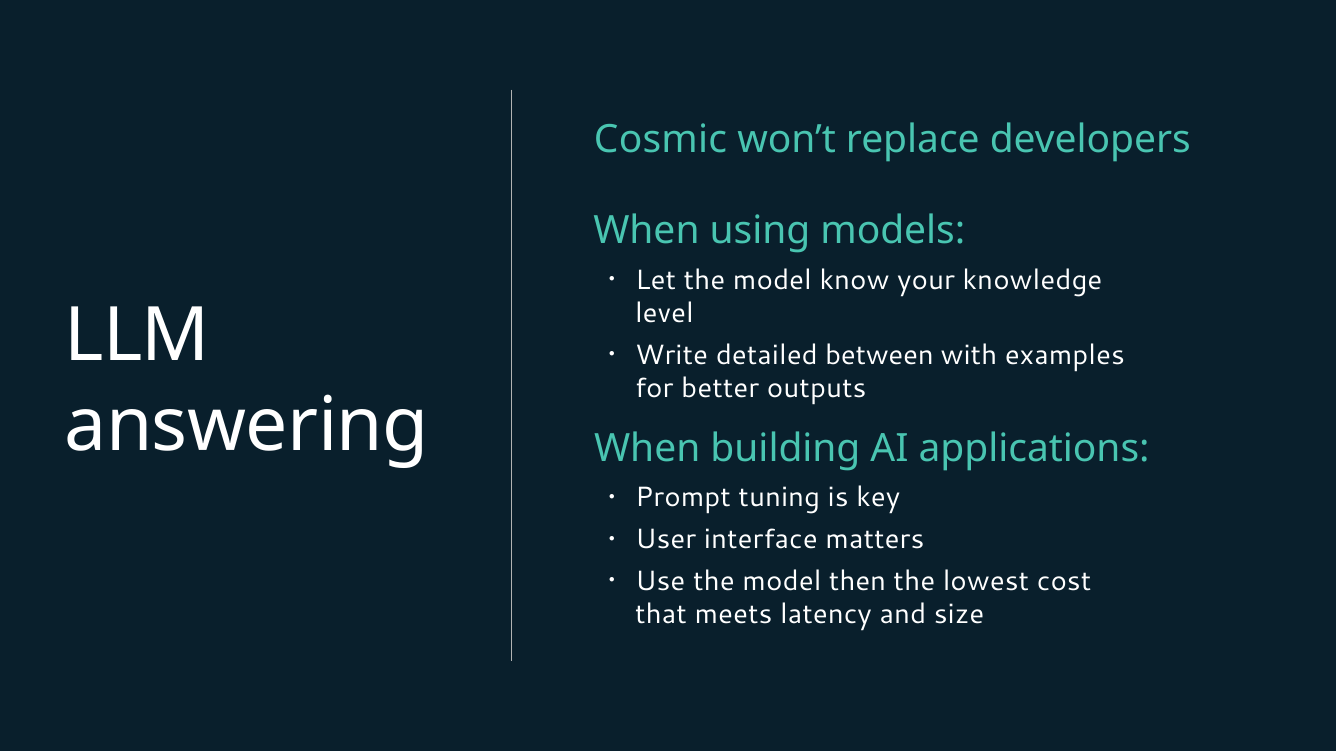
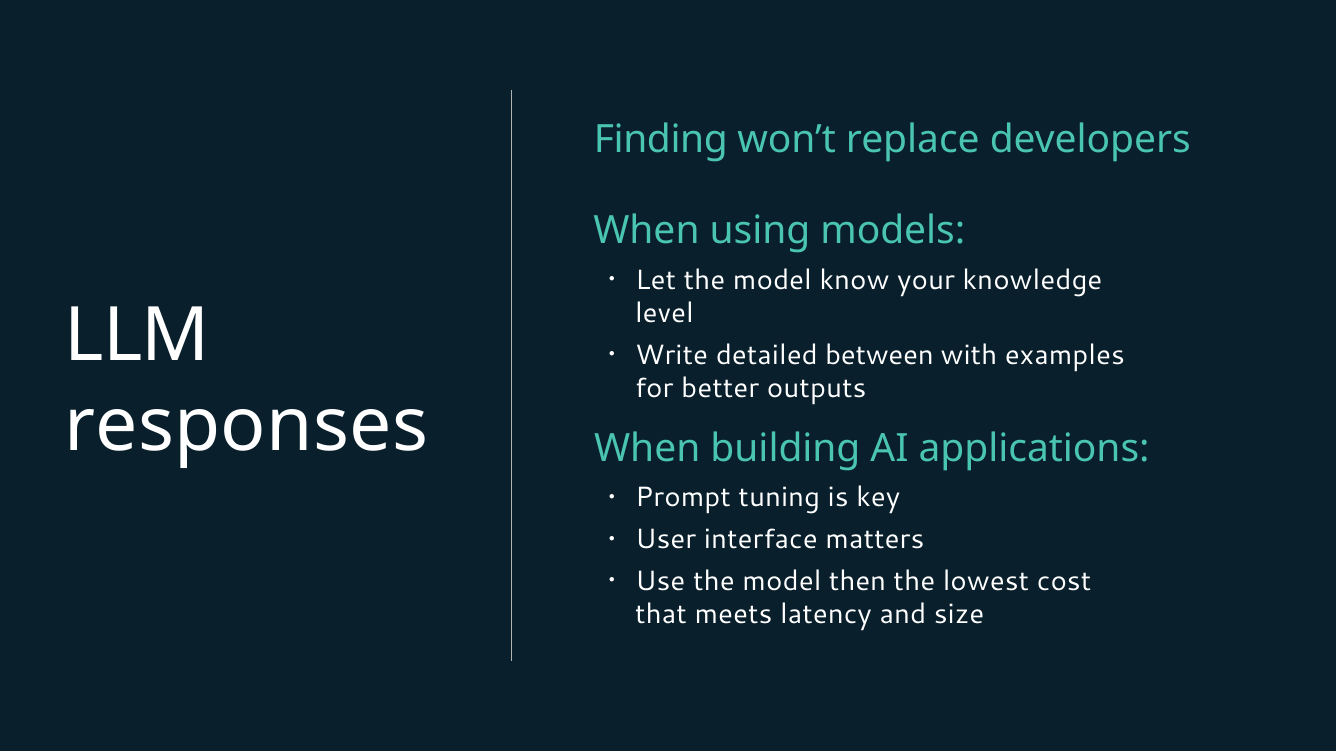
Cosmic: Cosmic -> Finding (661, 140)
answering: answering -> responses (246, 426)
